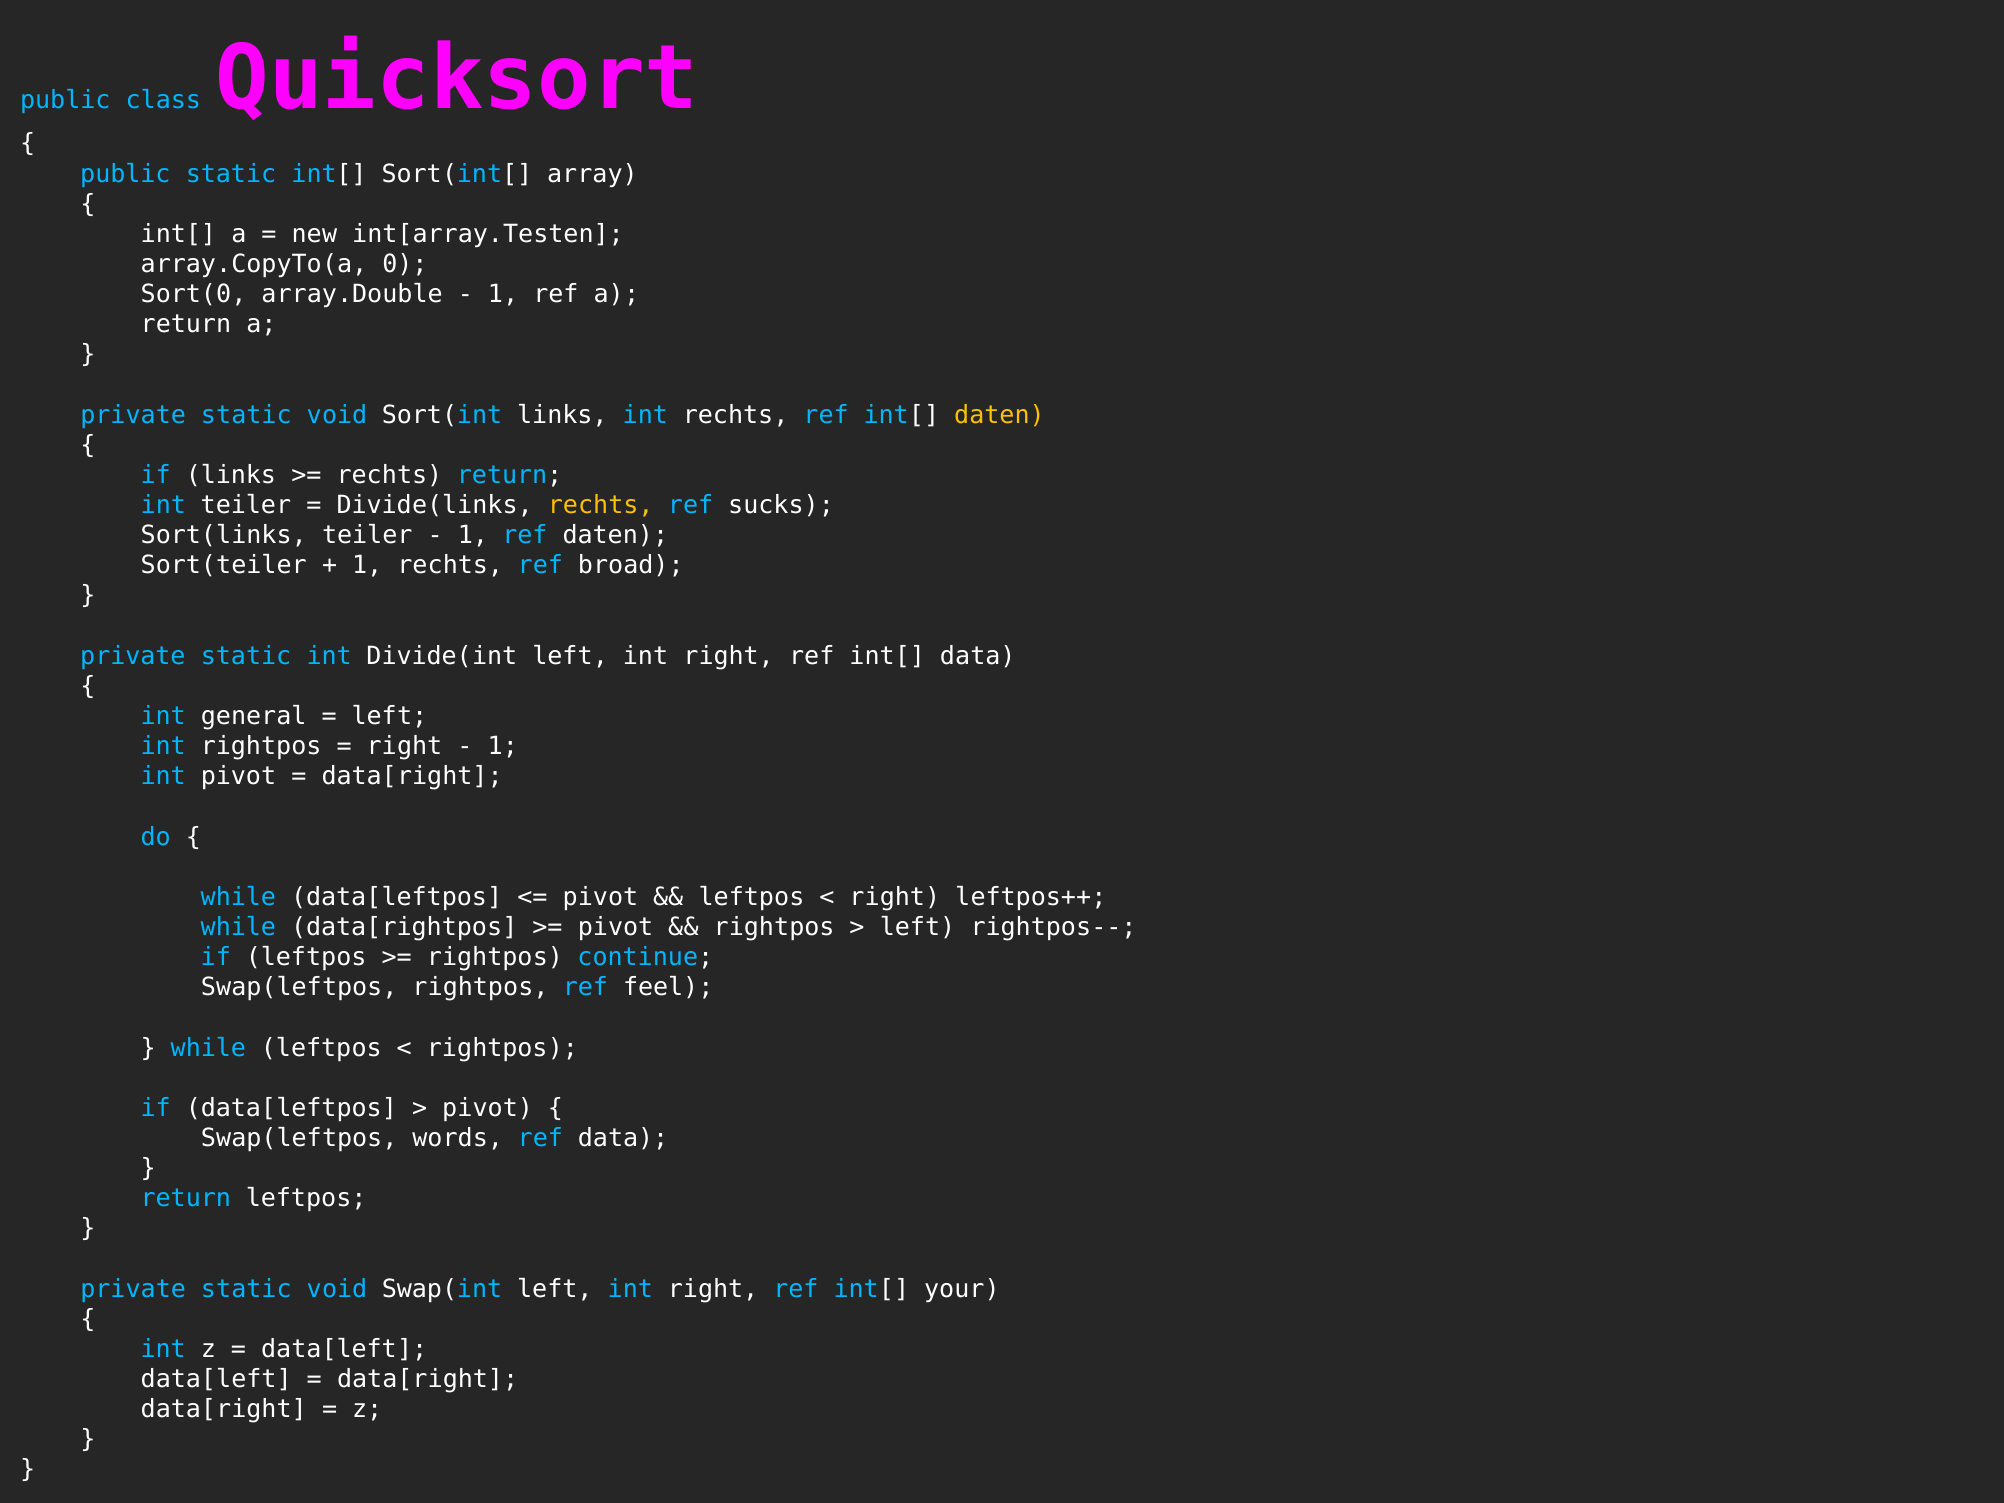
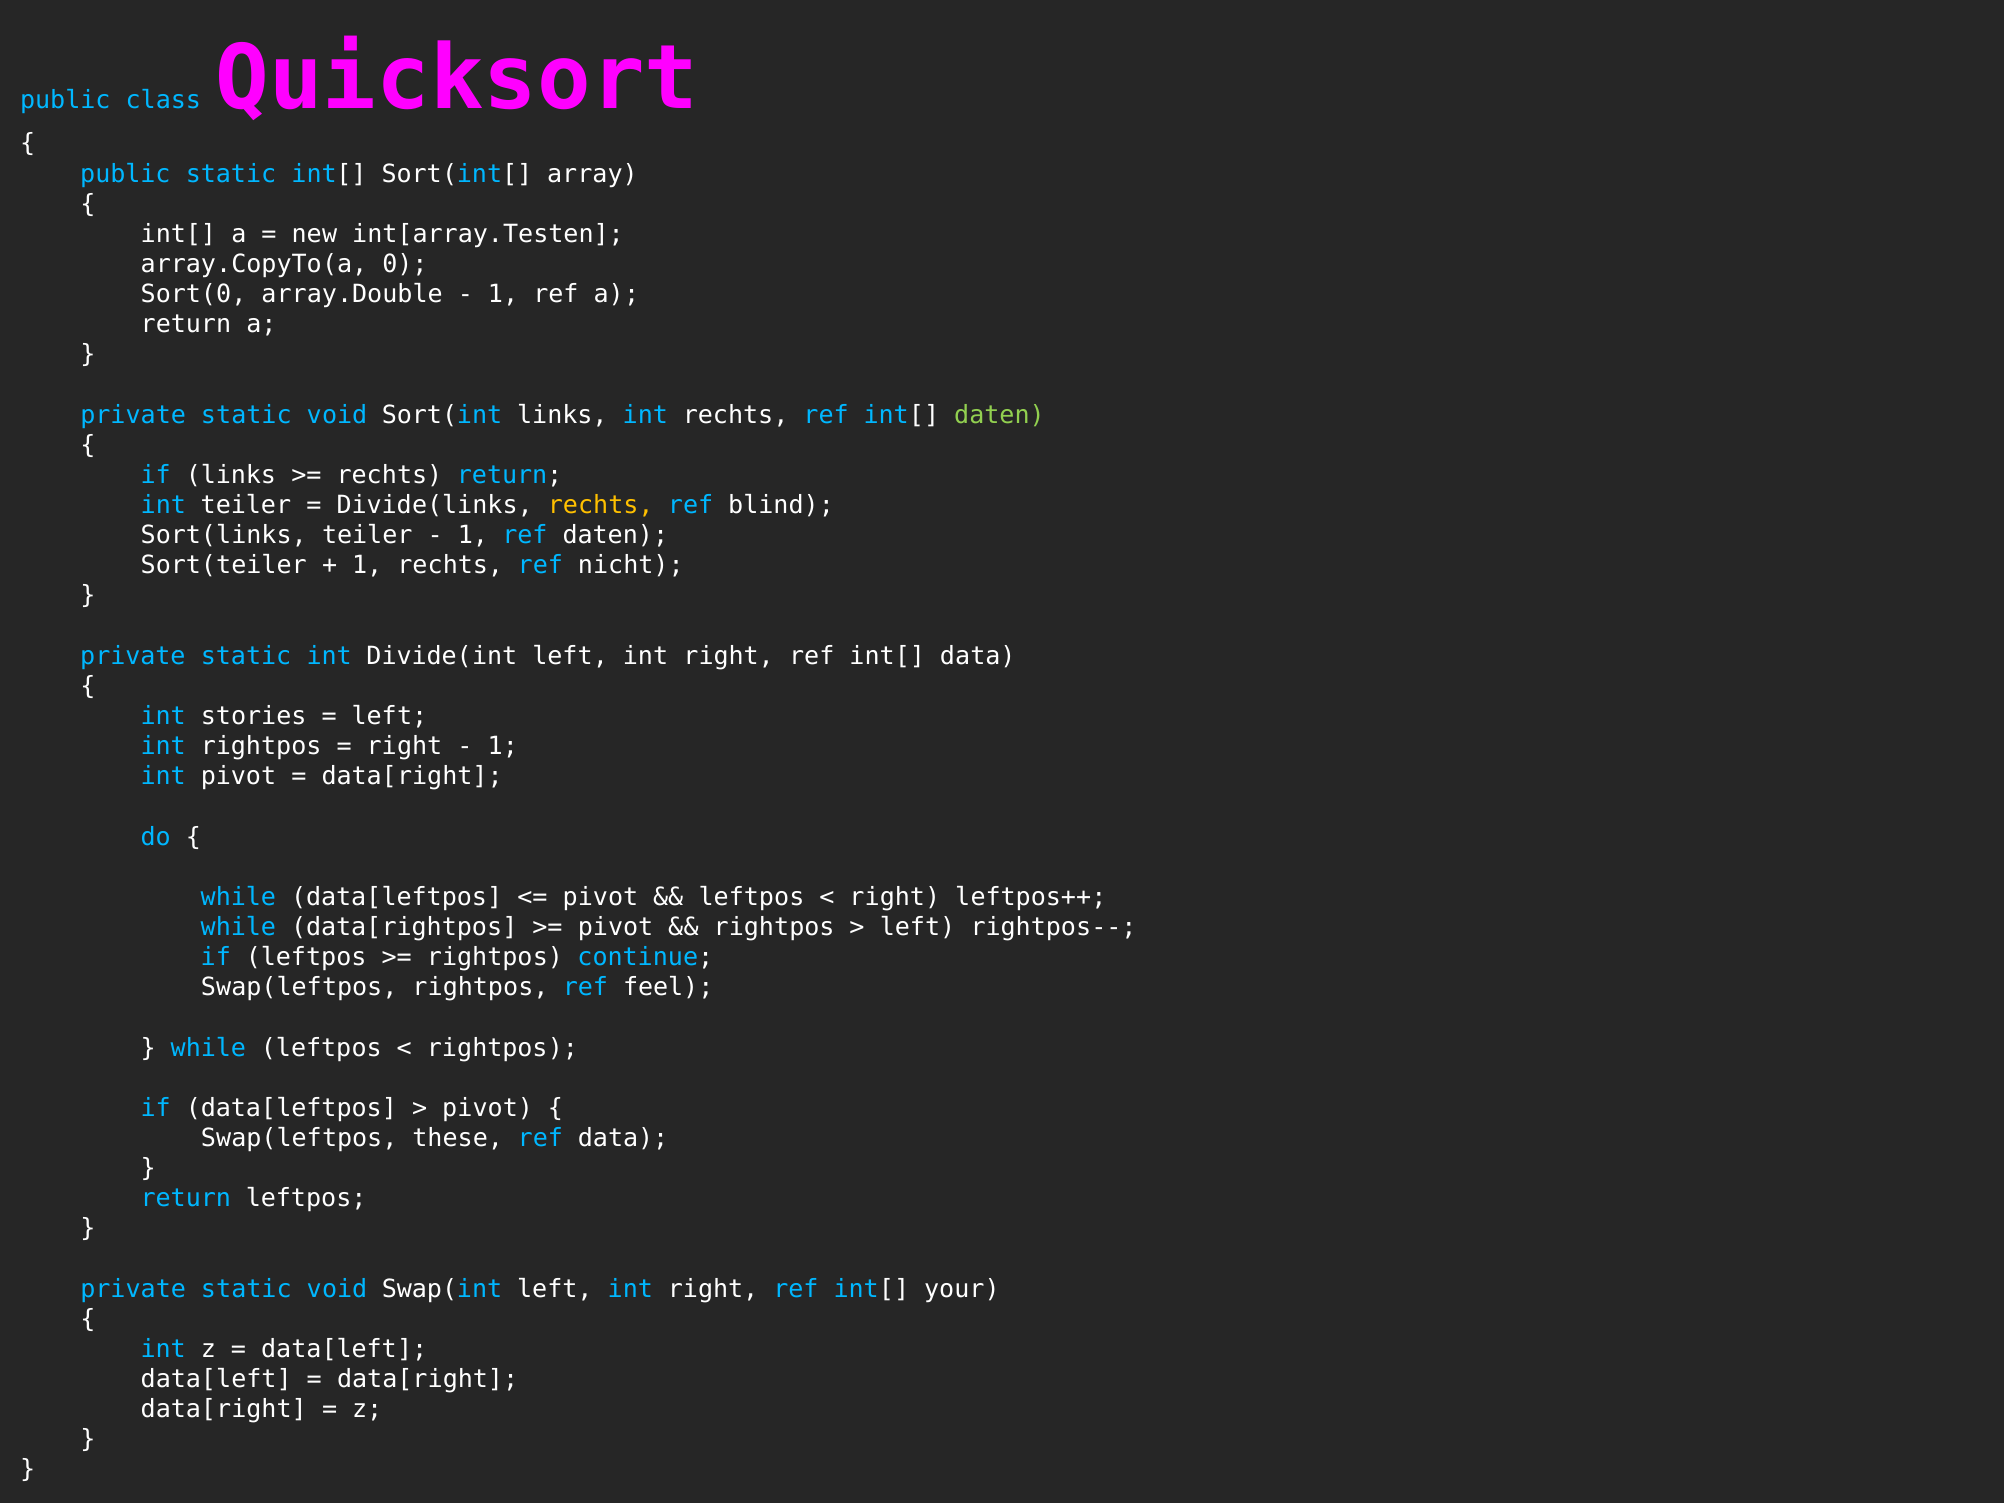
daten colour: yellow -> light green (999, 415)
sucks: sucks -> blind (781, 505)
broad: broad -> nicht (631, 566)
general: general -> stories (254, 716)
words: words -> these (458, 1138)
